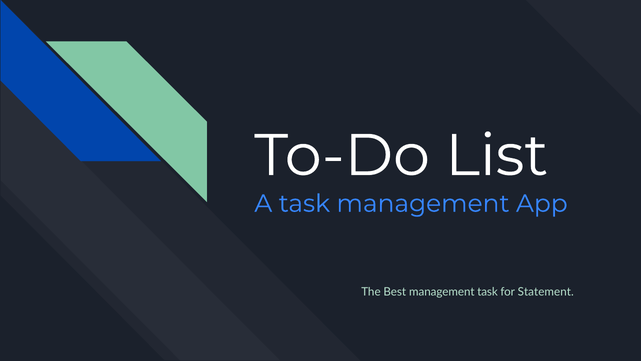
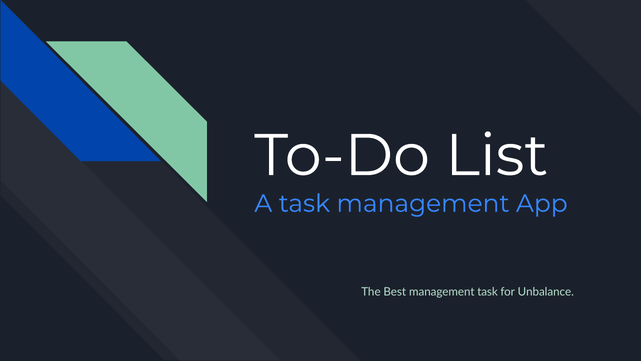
Statement: Statement -> Unbalance (546, 291)
